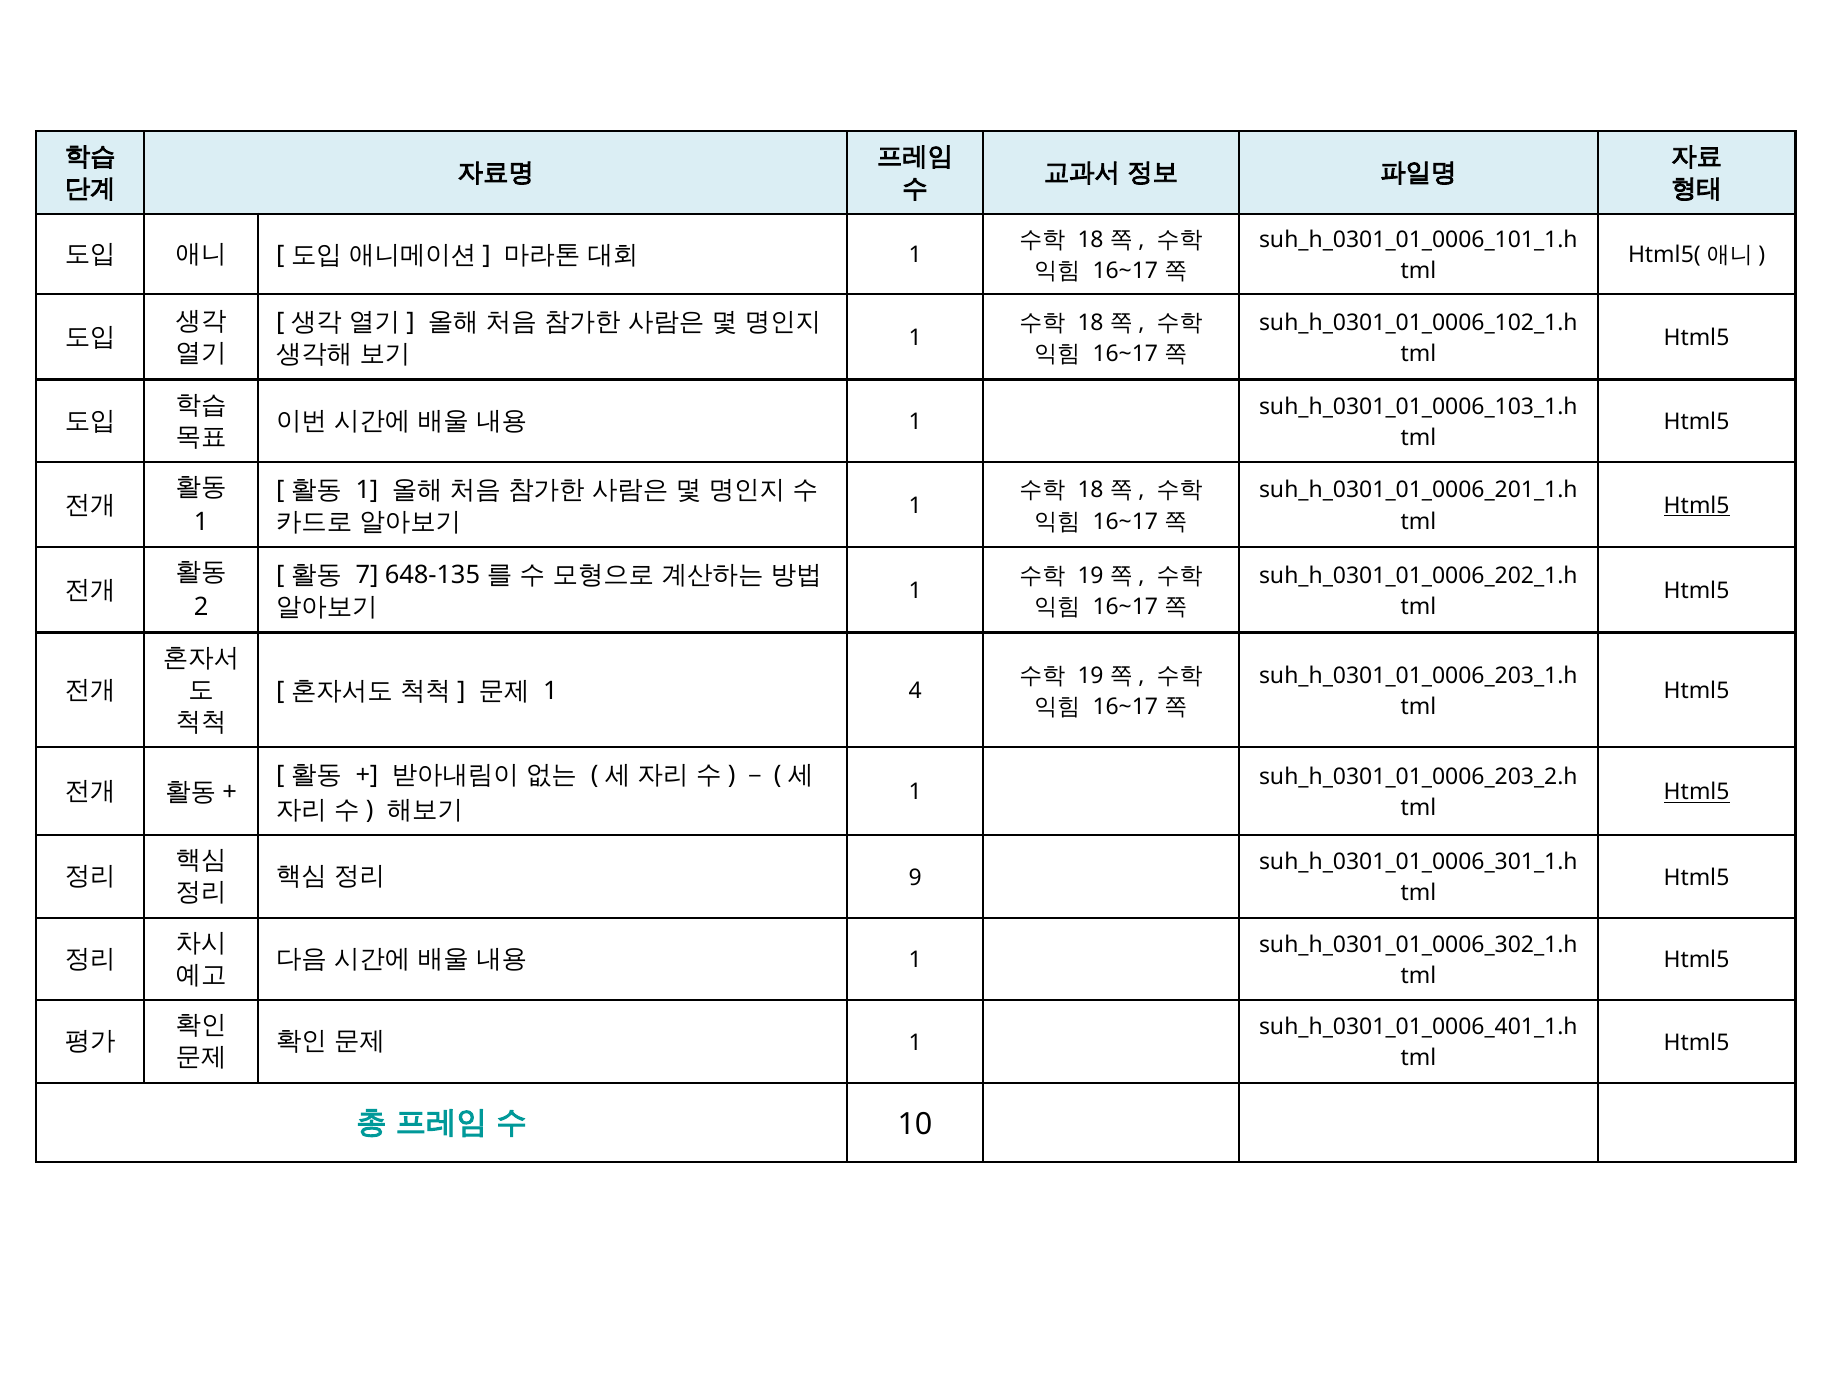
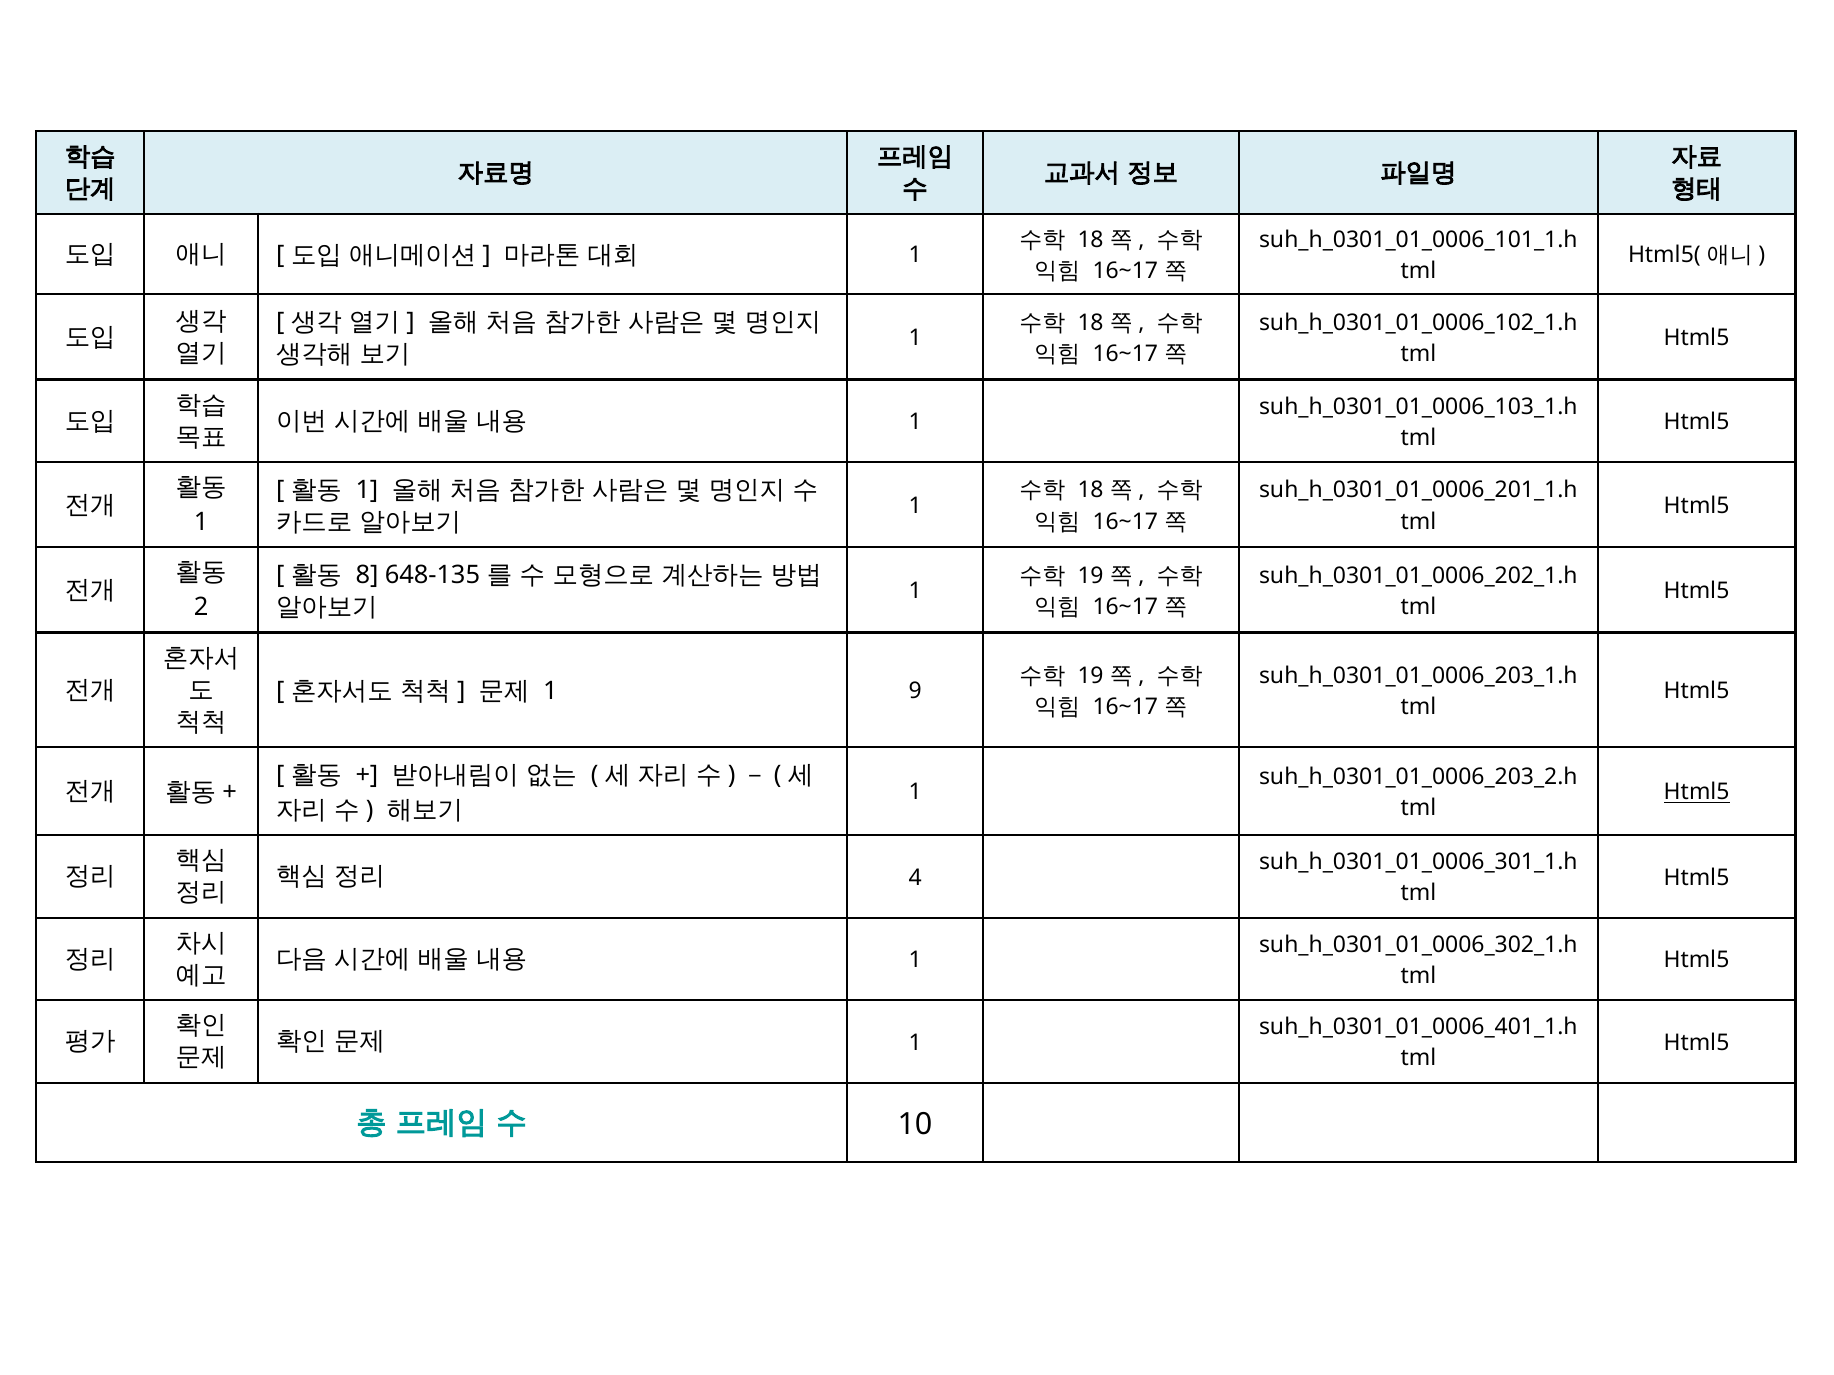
Html5 underline: present -> none (1697, 506)
7: 7 -> 8 (367, 575)
4: 4 -> 9 (915, 691)
9: 9 -> 4 (915, 878)
